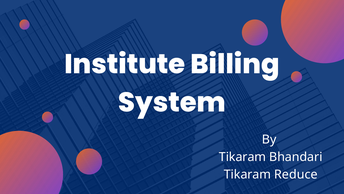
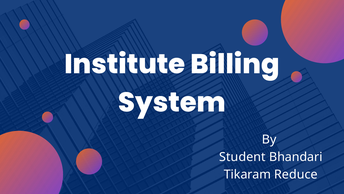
Tikaram: Tikaram -> Student (242, 157)
